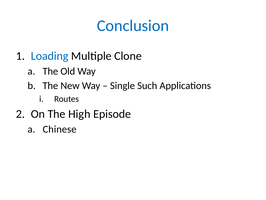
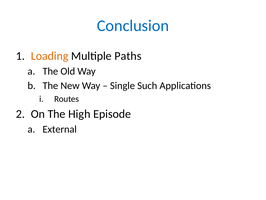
Loading colour: blue -> orange (50, 56)
Clone: Clone -> Paths (128, 56)
Chinese: Chinese -> External (60, 129)
